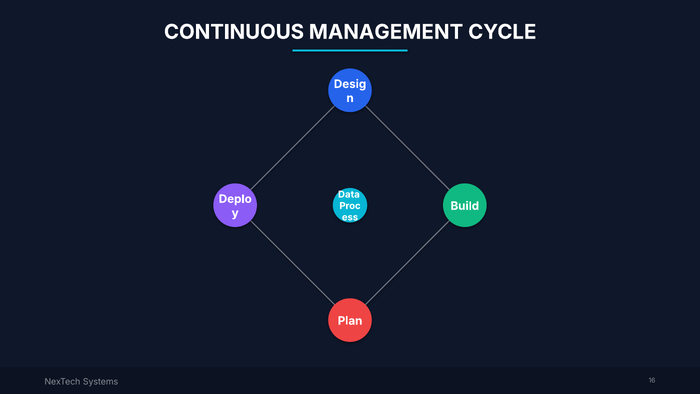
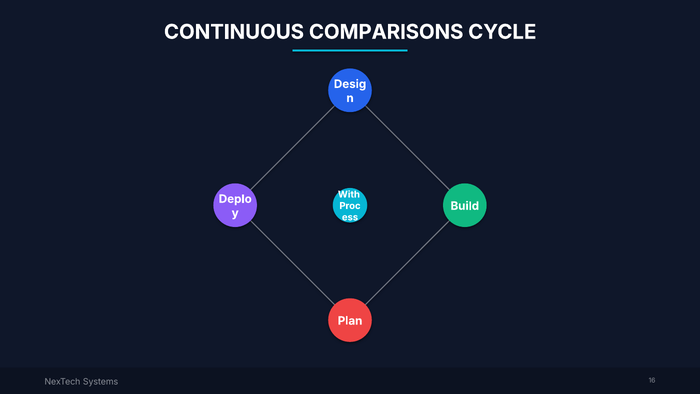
MANAGEMENT: MANAGEMENT -> COMPARISONS (386, 32)
Data: Data -> With (349, 194)
